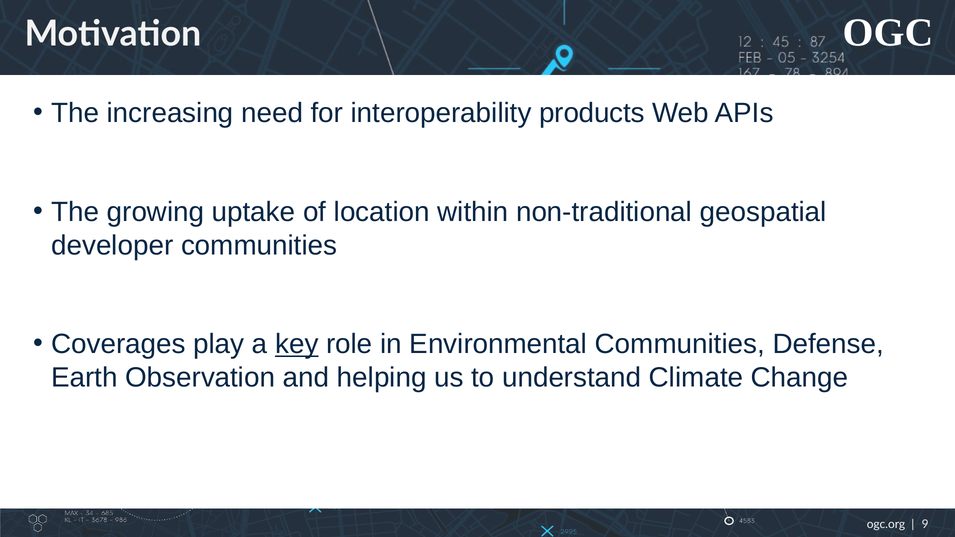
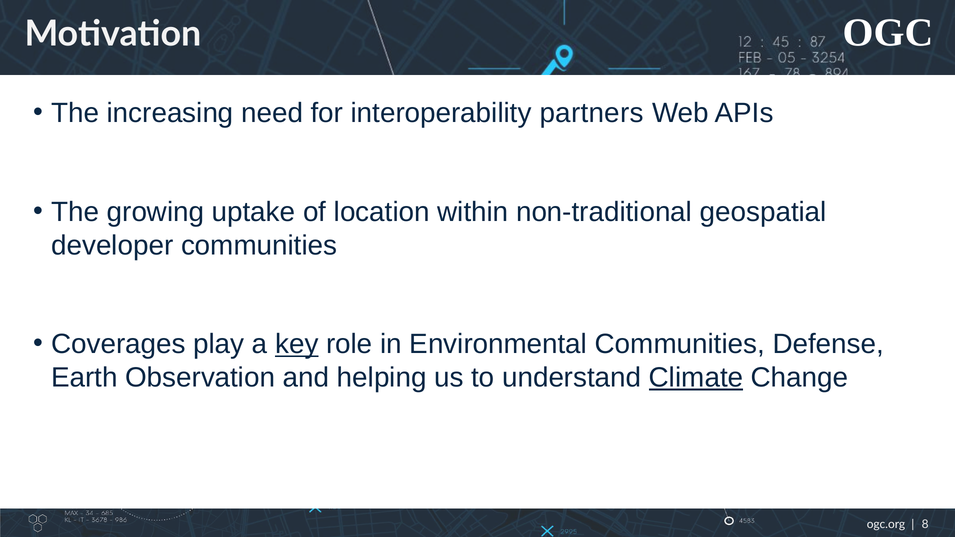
products: products -> partners (592, 113)
Climate underline: none -> present (696, 378)
9: 9 -> 8 (925, 525)
